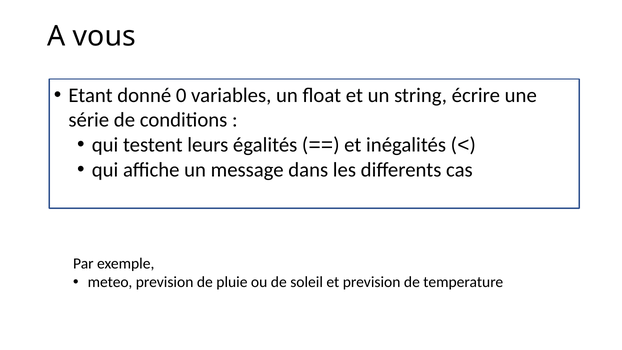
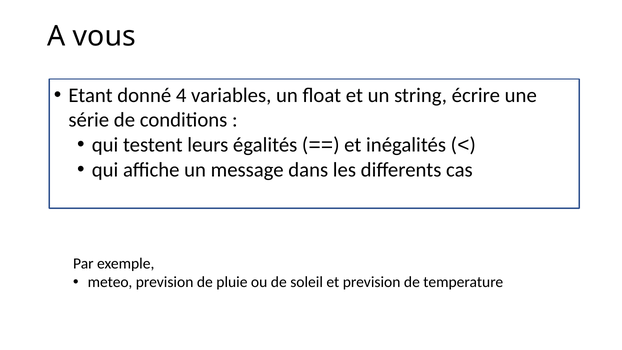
0: 0 -> 4 (181, 95)
